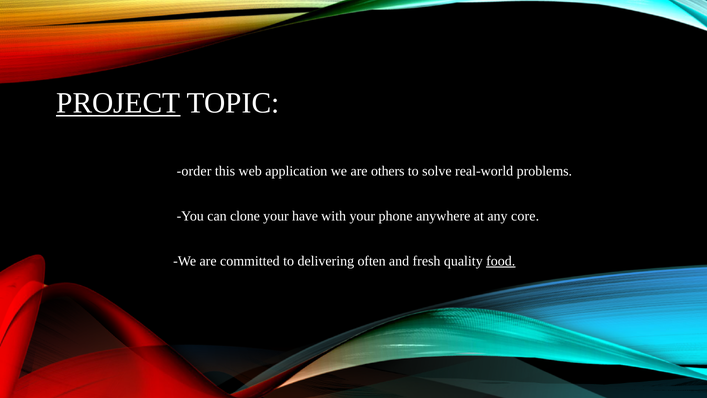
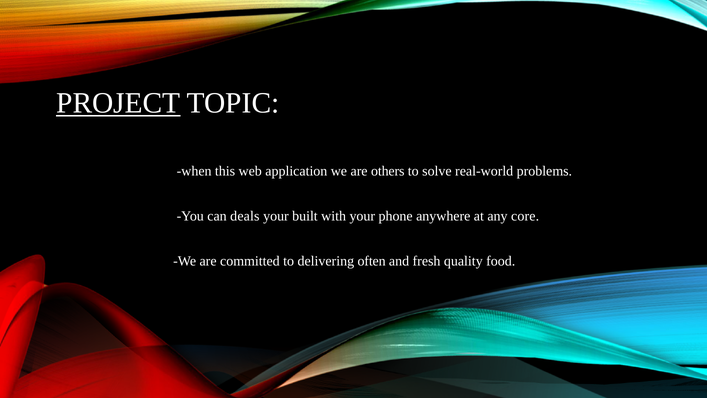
order: order -> when (194, 171)
clone: clone -> deals (245, 216)
have: have -> built (305, 216)
food underline: present -> none (501, 261)
